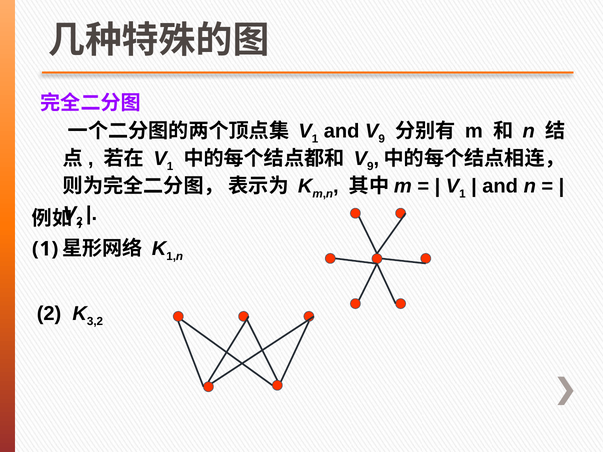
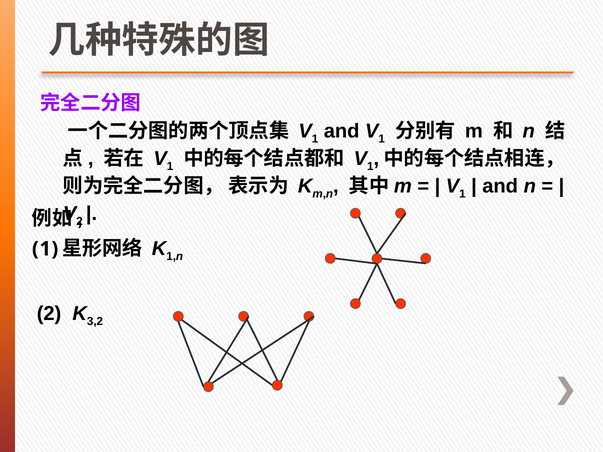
9: 9 -> 1 (382, 139)
9: 9 -> 1 (370, 166)
